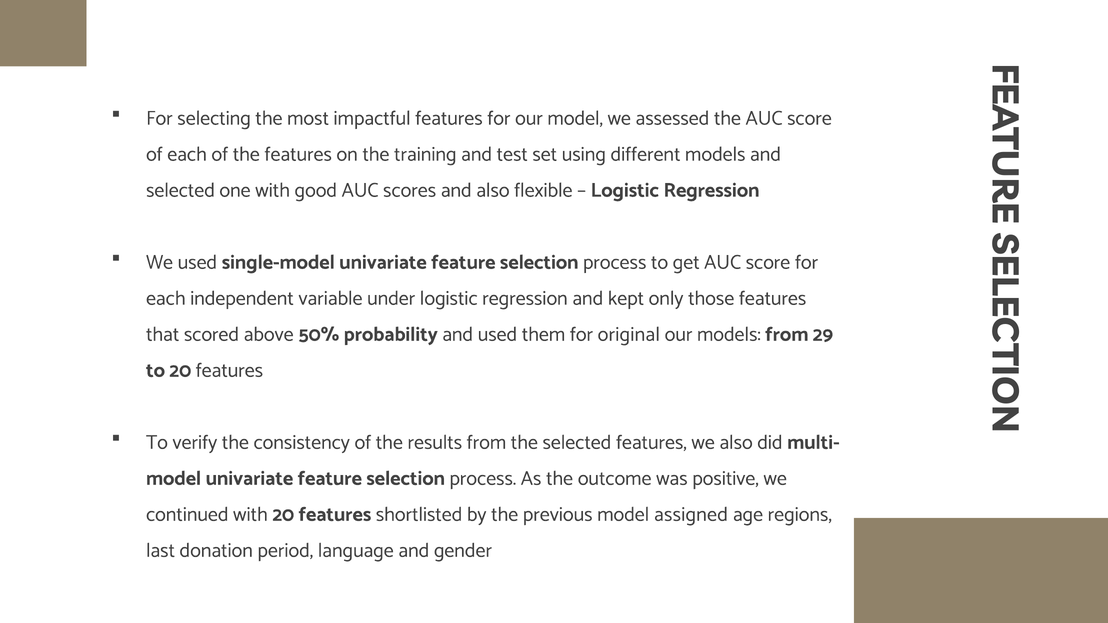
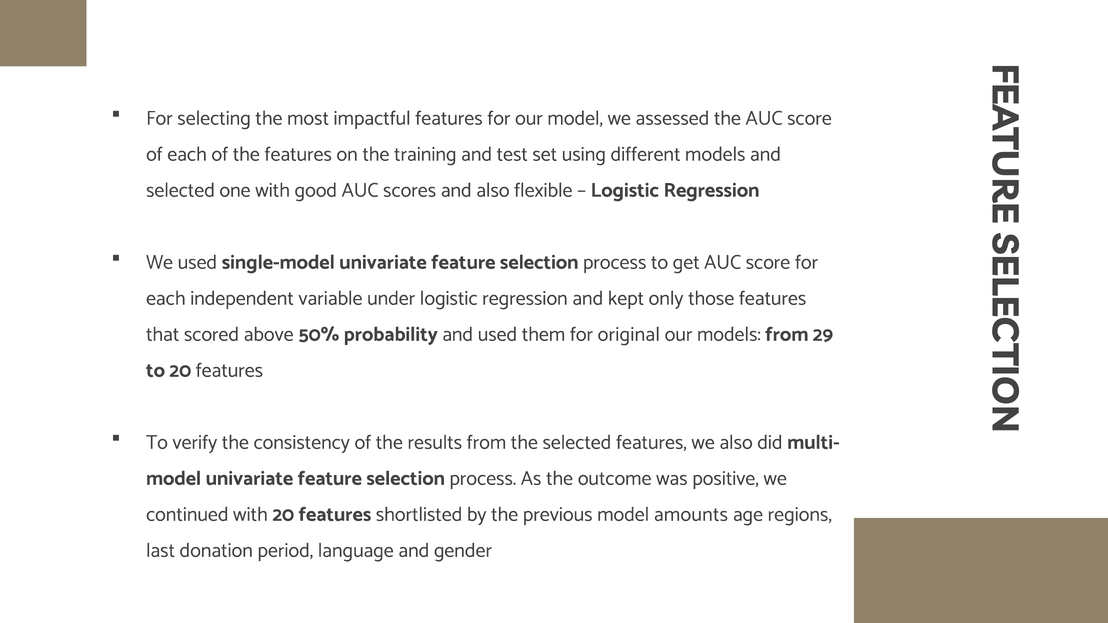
assigned: assigned -> amounts (691, 514)
